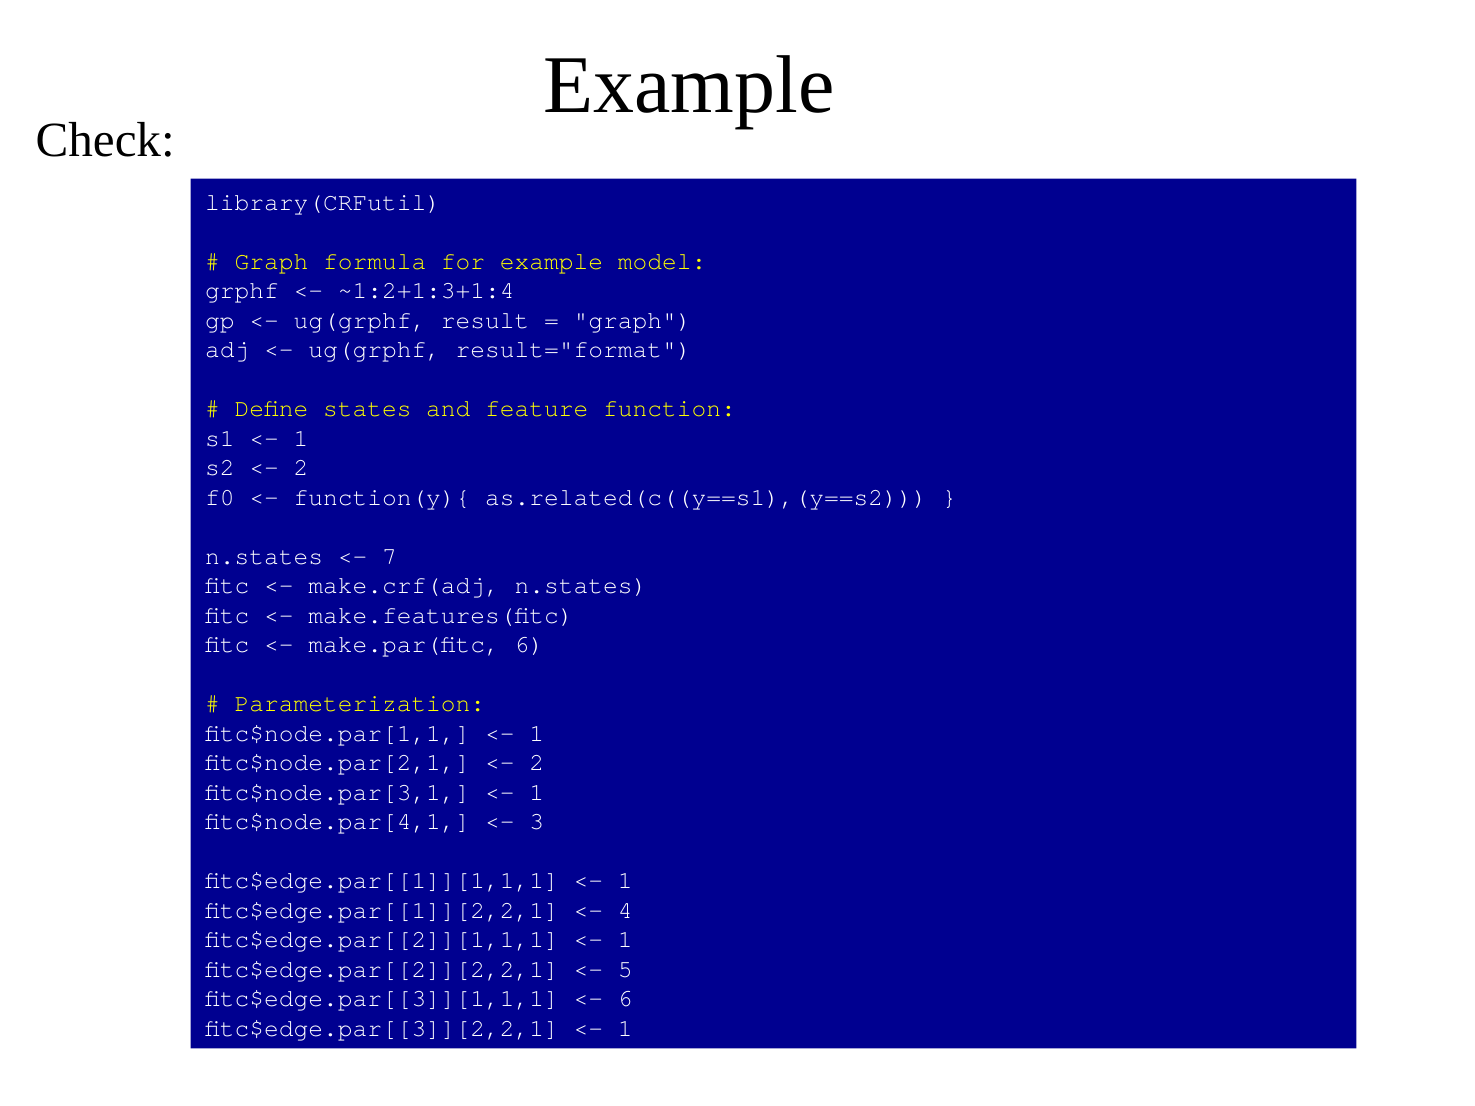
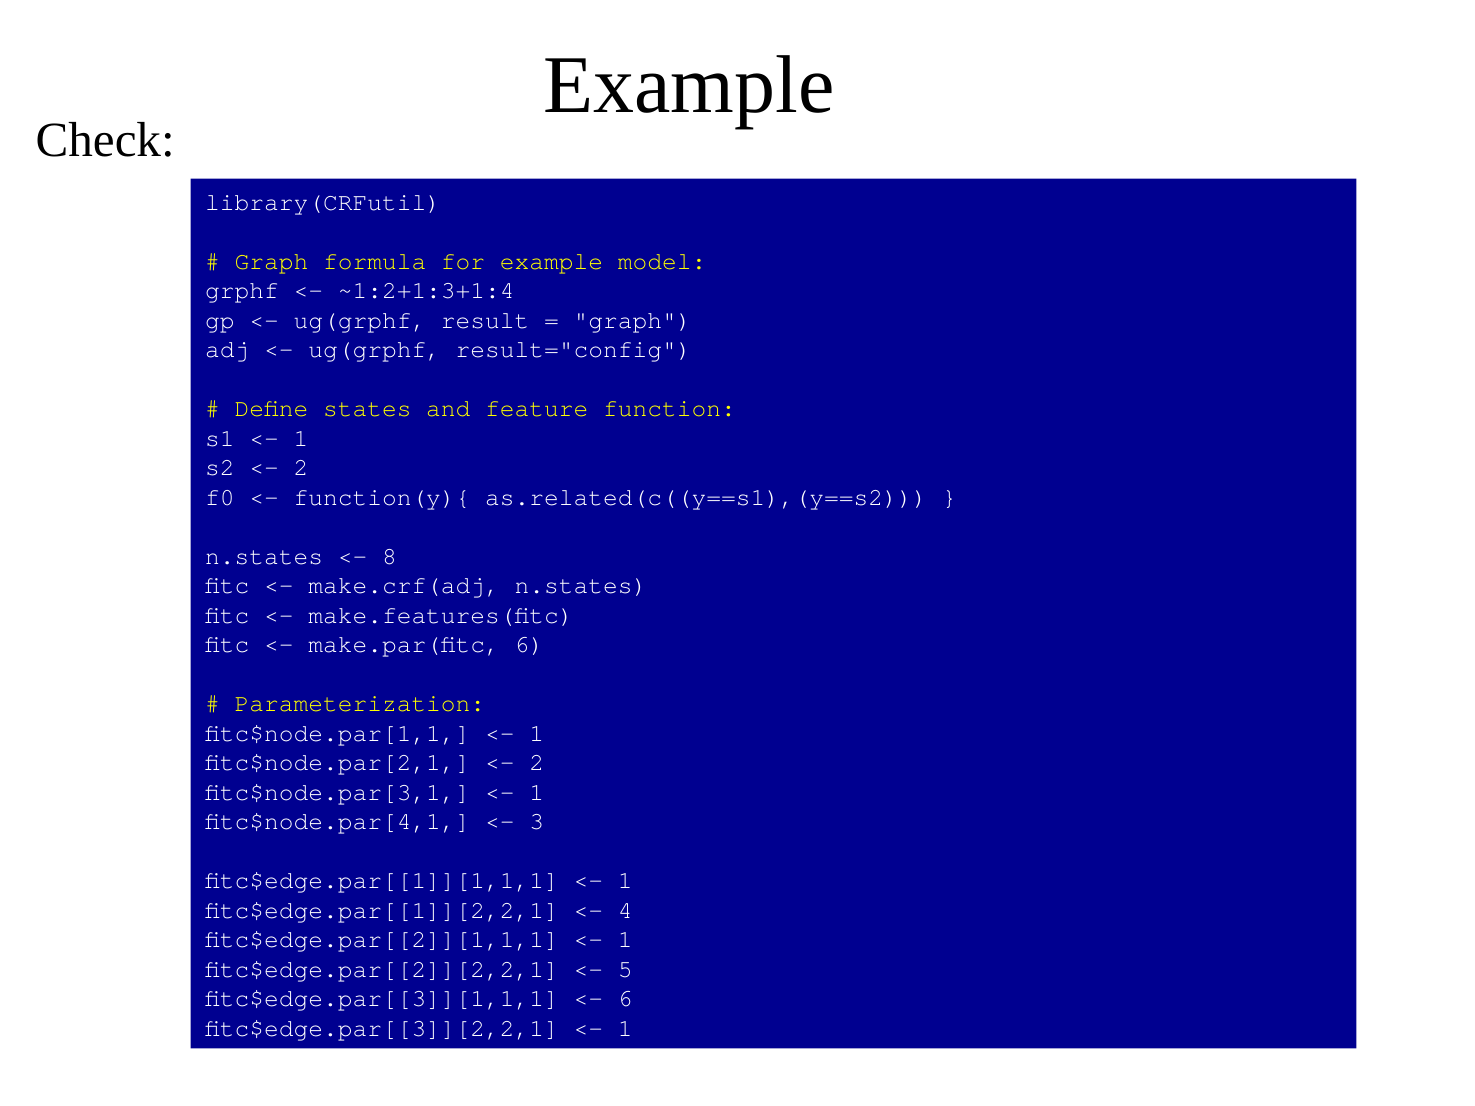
result="format: result="format -> result="config (574, 350)
7: 7 -> 8 (389, 556)
